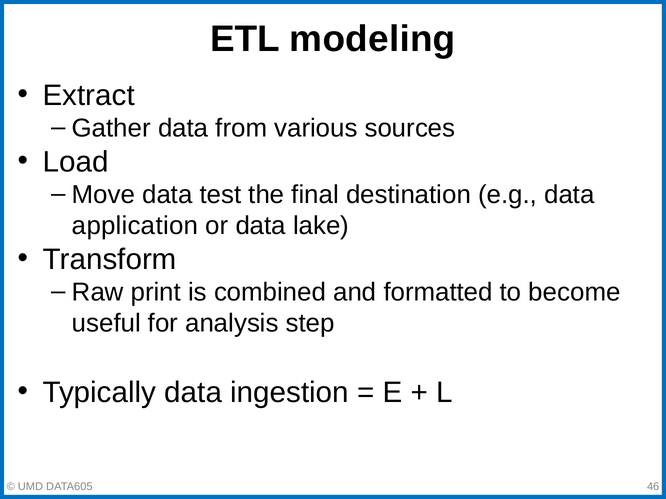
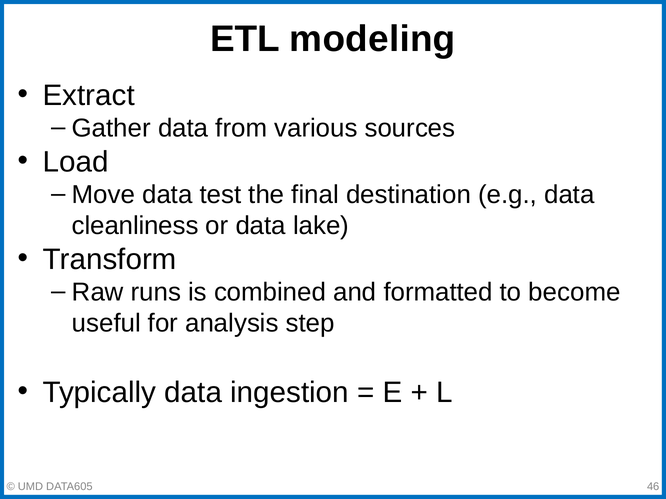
application: application -> cleanliness (135, 226)
print: print -> runs (156, 293)
